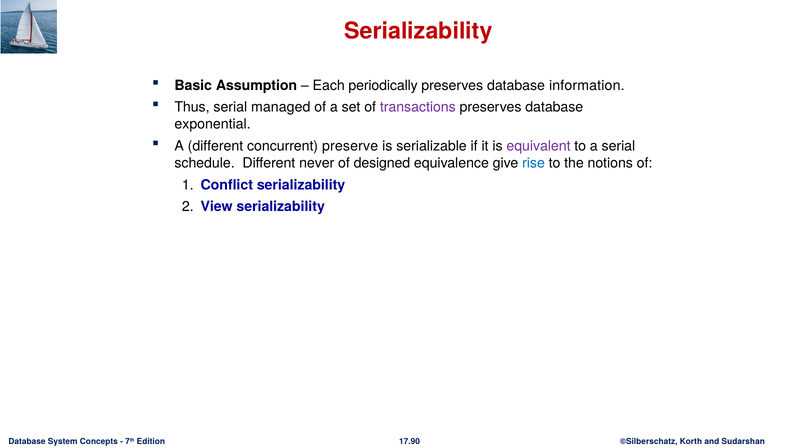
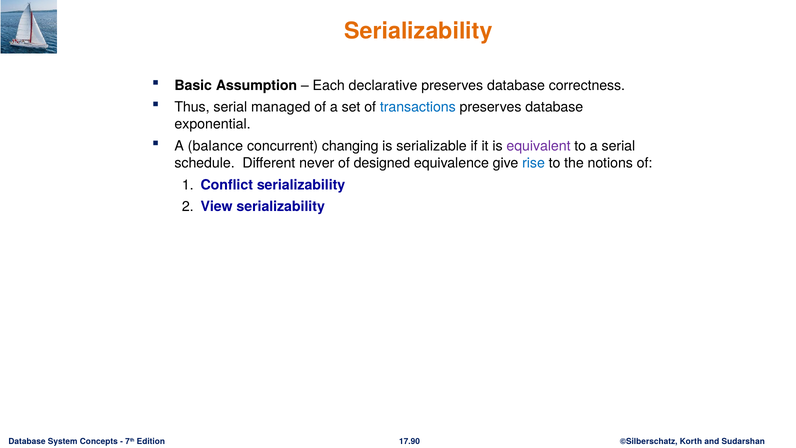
Serializability colour: red -> orange (418, 31)
periodically: periodically -> declarative (383, 85)
information: information -> correctness (587, 85)
transactions colour: purple -> blue (418, 107)
A different: different -> balance (215, 146)
preserve: preserve -> changing (350, 146)
